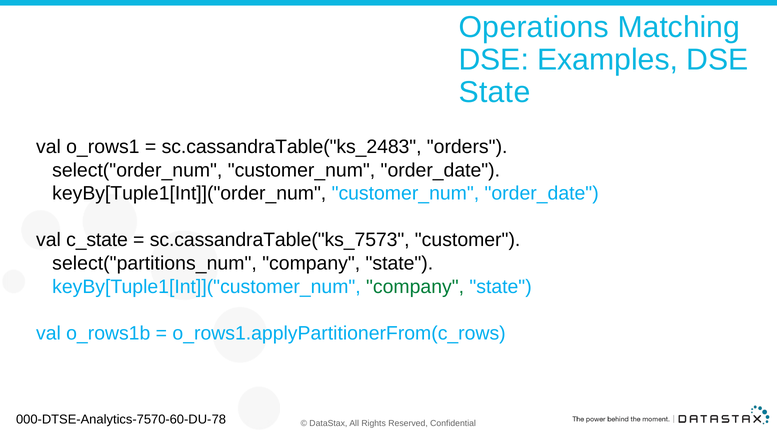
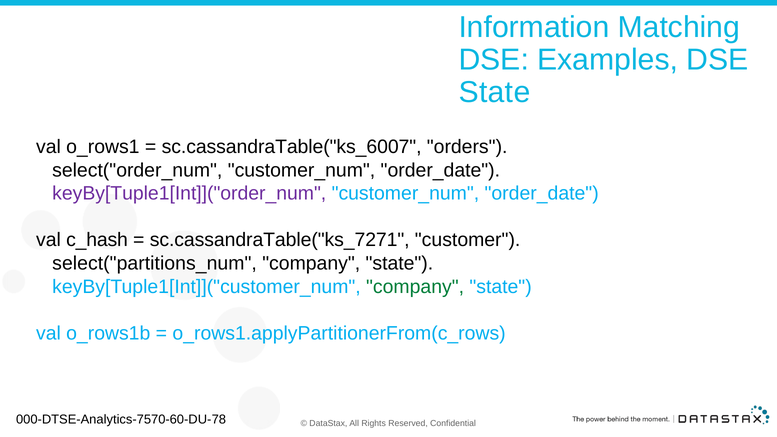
Operations: Operations -> Information (534, 27)
sc.cassandraTable("ks_2483: sc.cassandraTable("ks_2483 -> sc.cassandraTable("ks_6007 (292, 147)
keyBy[Tuple1[Int]]("order_num colour: black -> purple (189, 193)
c_state: c_state -> c_hash (97, 240)
sc.cassandraTable("ks_7573: sc.cassandraTable("ks_7573 -> sc.cassandraTable("ks_7271 (280, 240)
